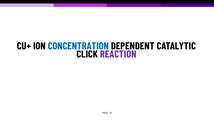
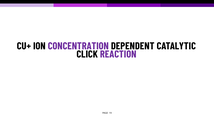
CONCENTRATION colour: blue -> purple (78, 46)
